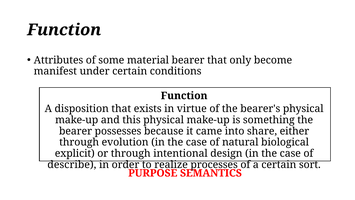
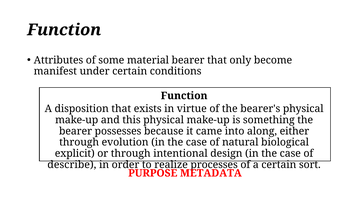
share: share -> along (262, 131)
SEMANTICS: SEMANTICS -> METADATA (211, 173)
